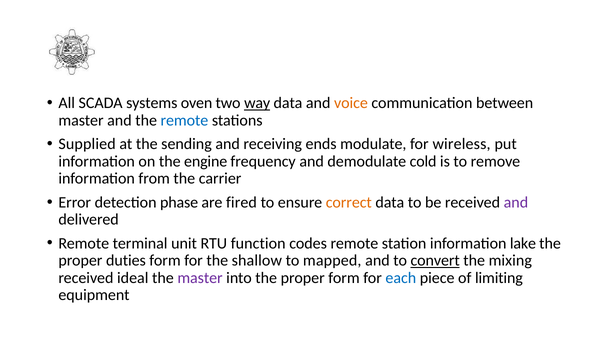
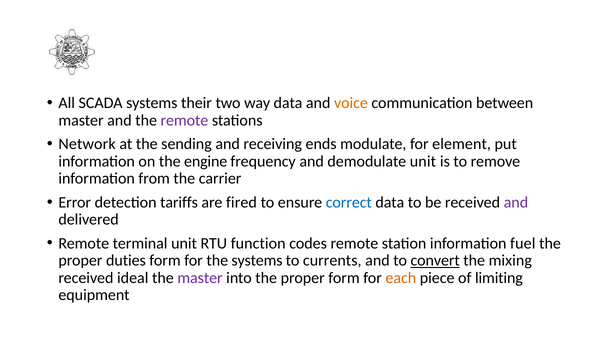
oven: oven -> their (196, 103)
way underline: present -> none (257, 103)
remote colour: blue -> purple (184, 120)
Supplied: Supplied -> Network (87, 144)
wireless: wireless -> element (462, 144)
demodulate cold: cold -> unit (423, 161)
phase: phase -> tariffs (179, 202)
correct colour: orange -> blue (349, 202)
lake: lake -> fuel (523, 243)
the shallow: shallow -> systems (257, 260)
mapped: mapped -> currents (332, 260)
each colour: blue -> orange (401, 278)
